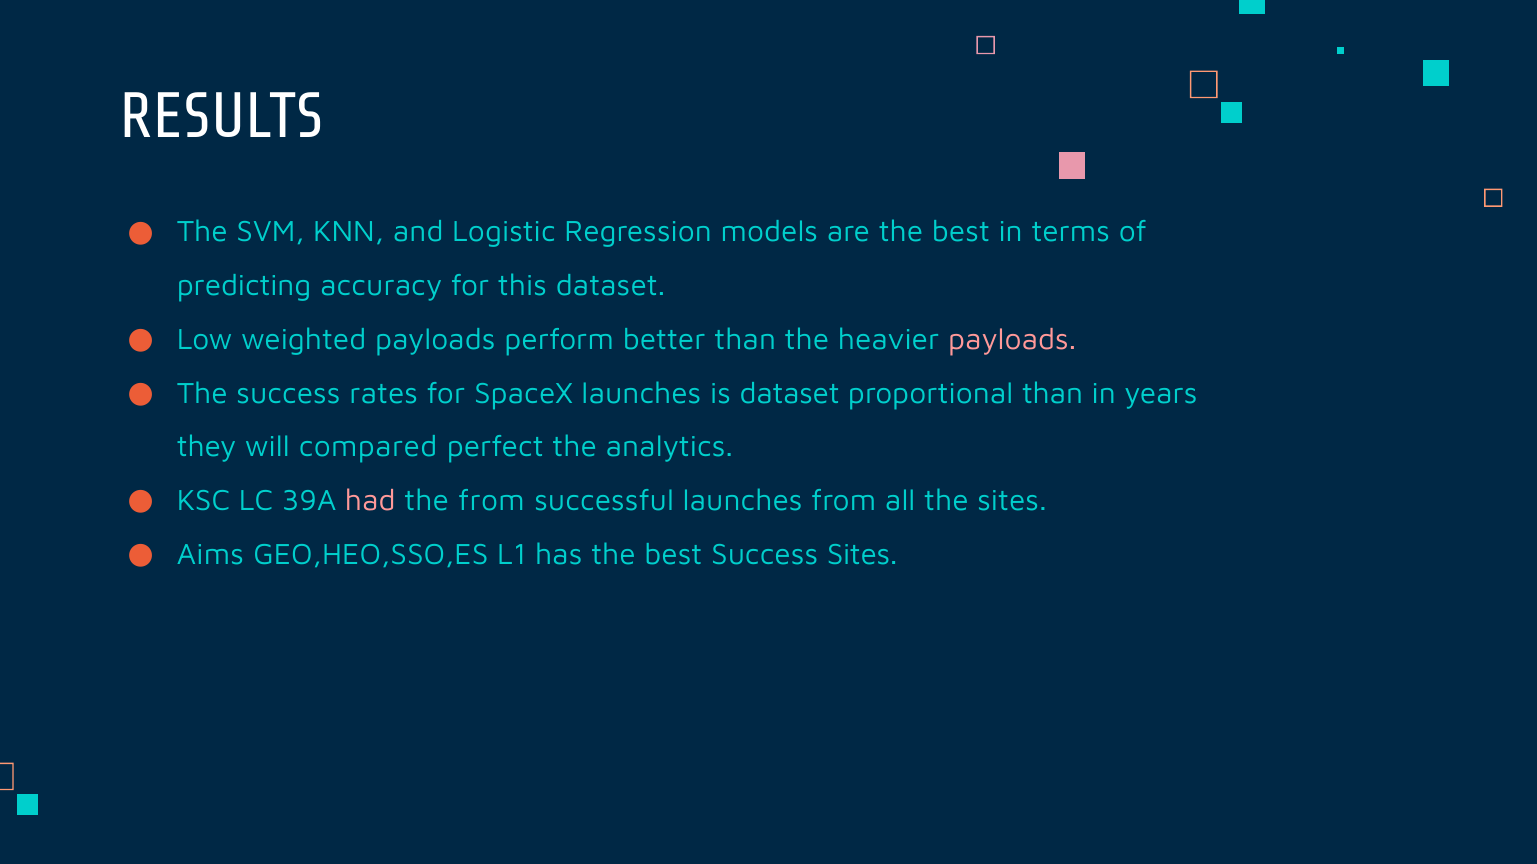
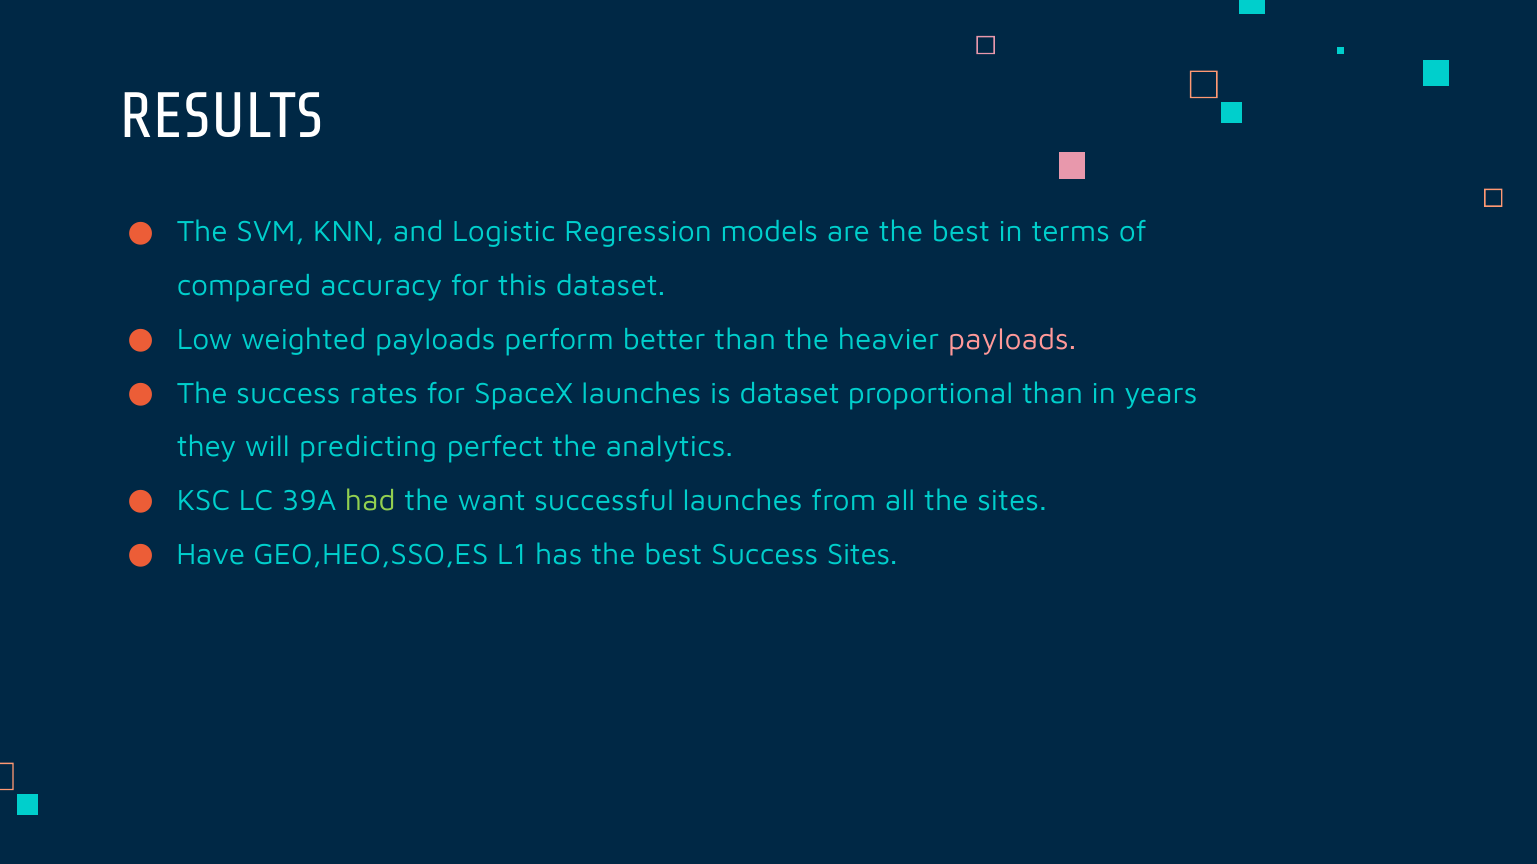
predicting: predicting -> compared (244, 286)
compared: compared -> predicting (368, 447)
had colour: pink -> light green (370, 501)
the from: from -> want (492, 501)
Aims: Aims -> Have (211, 555)
